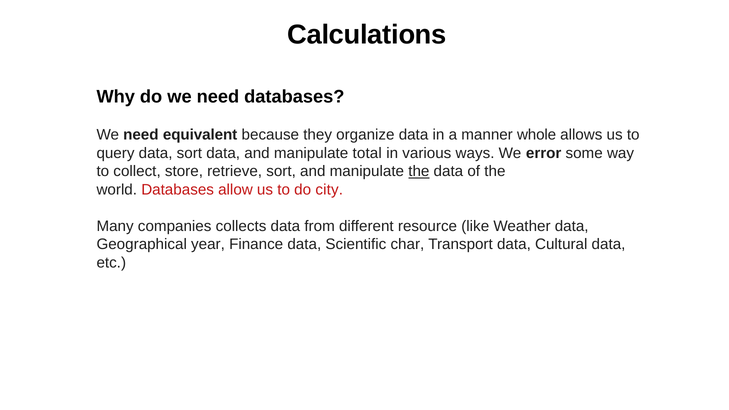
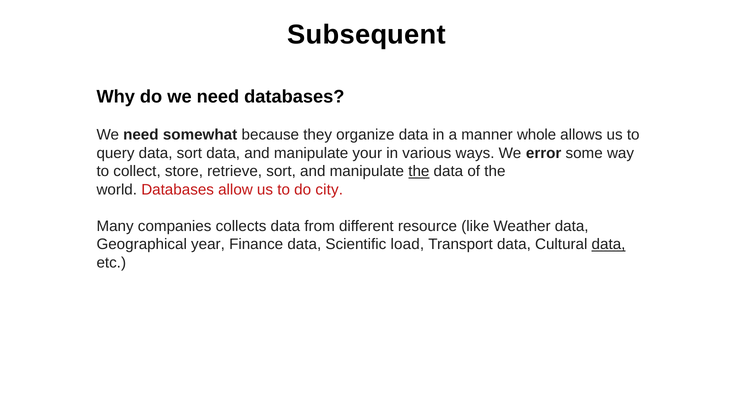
Calculations: Calculations -> Subsequent (367, 35)
equivalent: equivalent -> somewhat (200, 135)
total: total -> your (367, 153)
char: char -> load (407, 244)
data underline: none -> present (609, 244)
